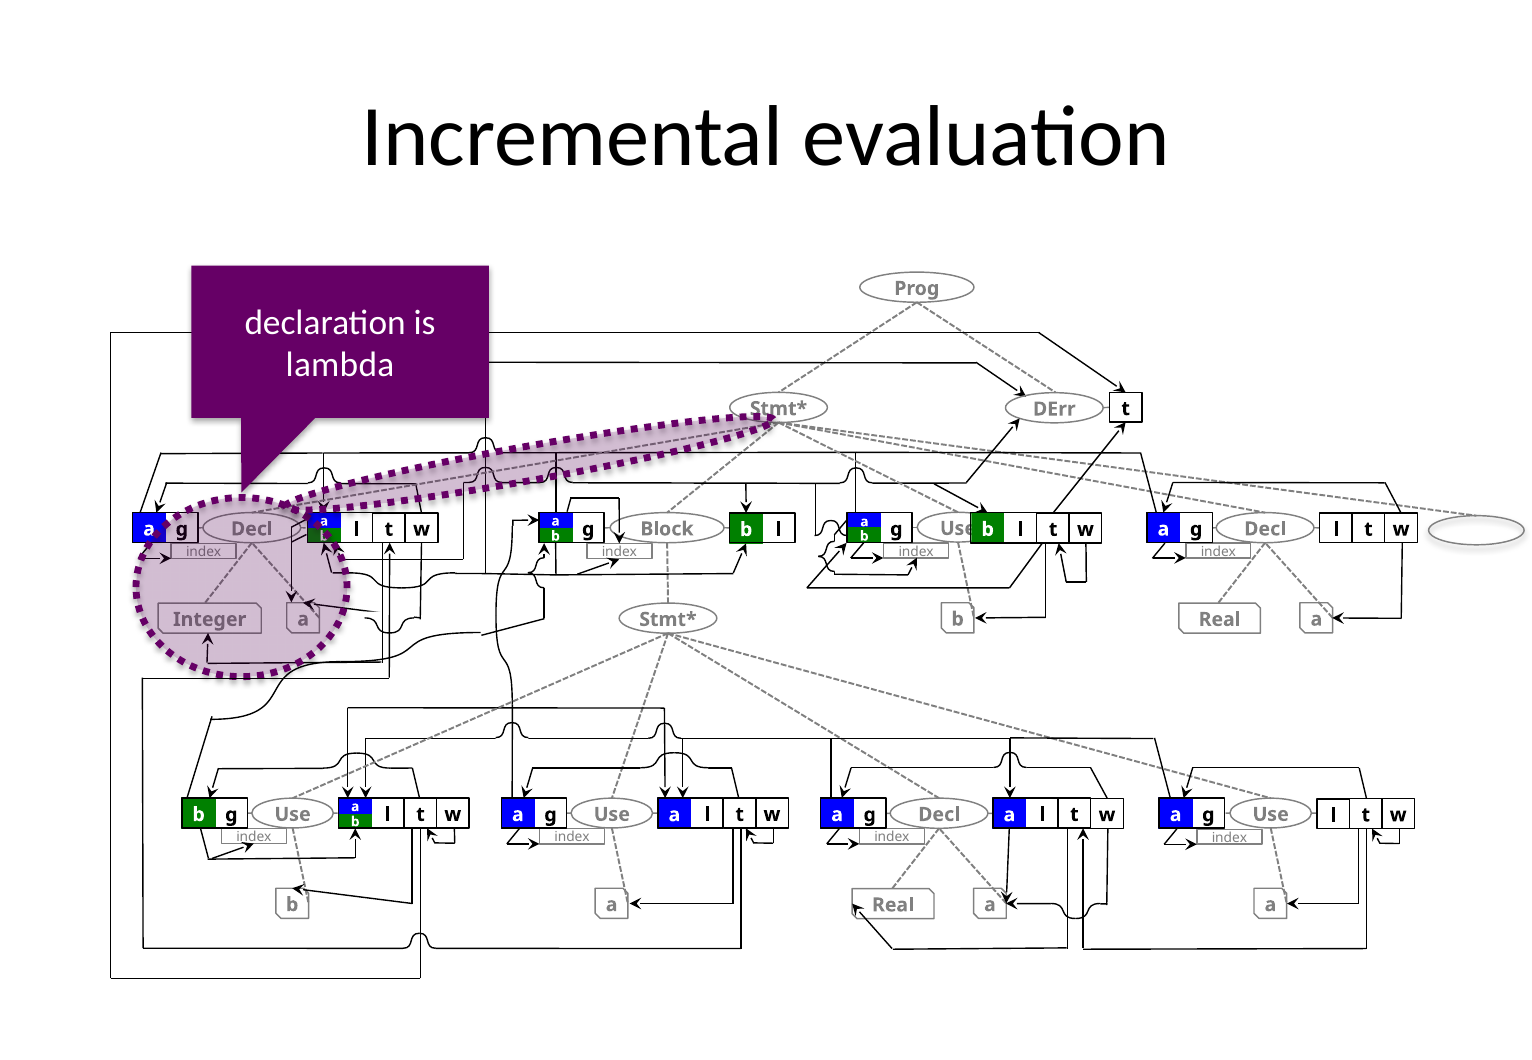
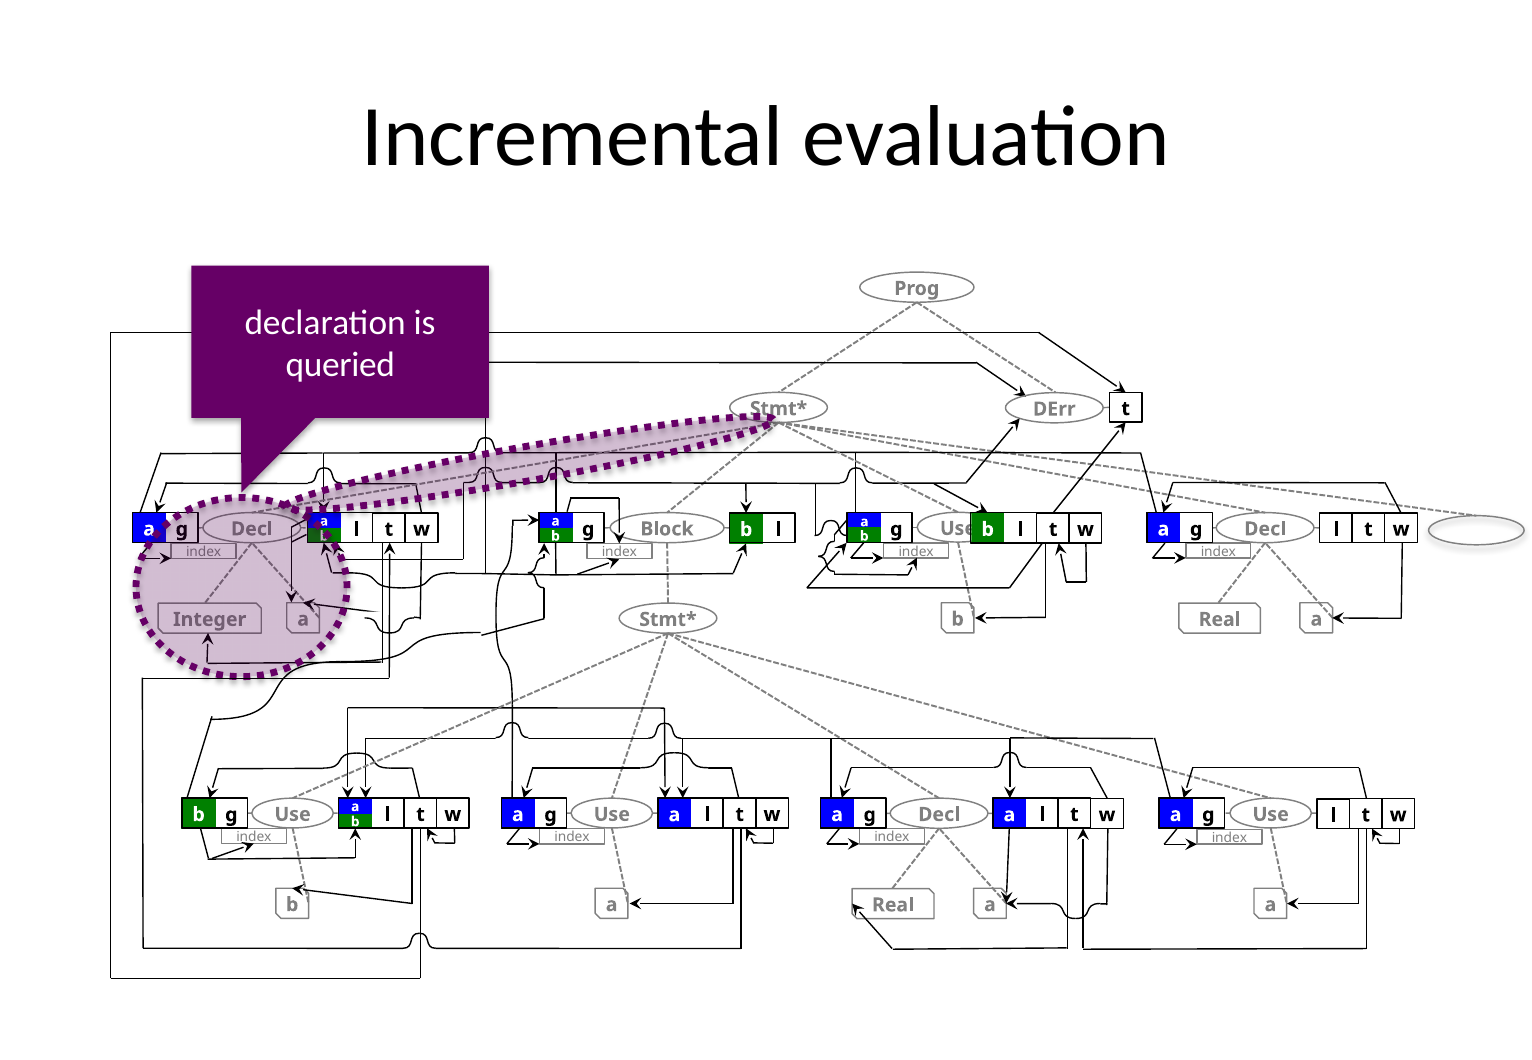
lambda: lambda -> queried (340, 366)
